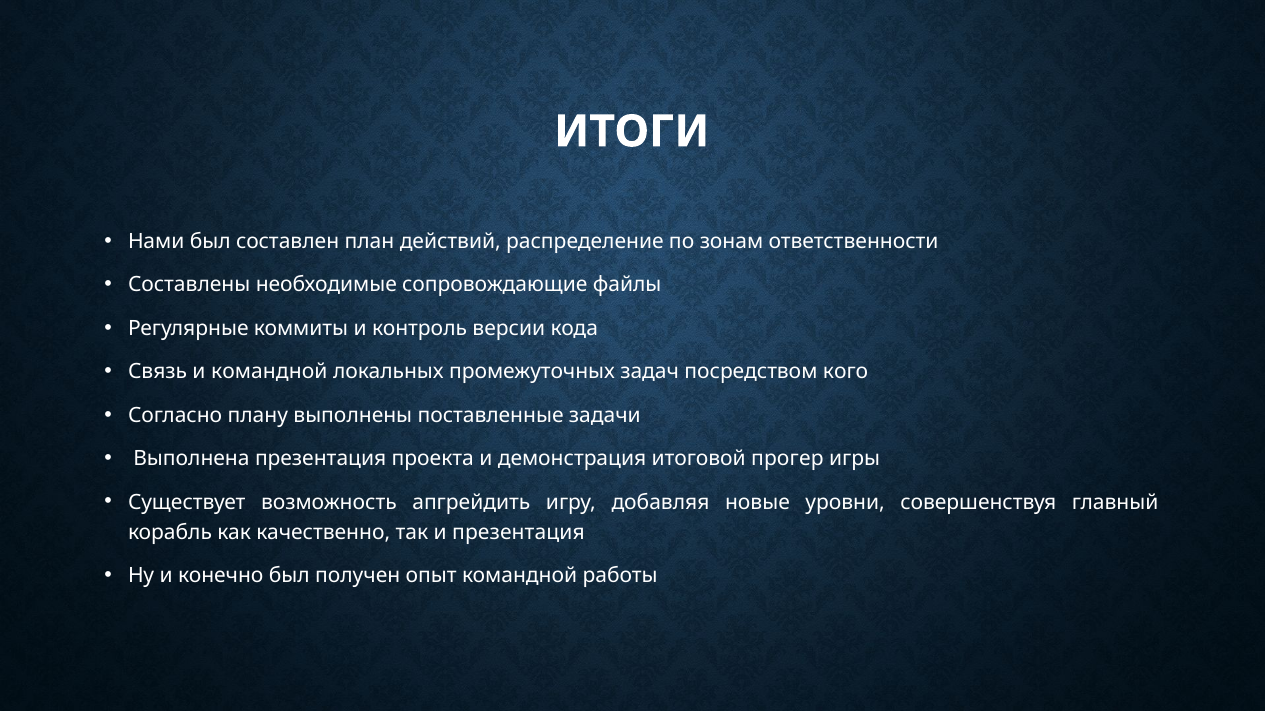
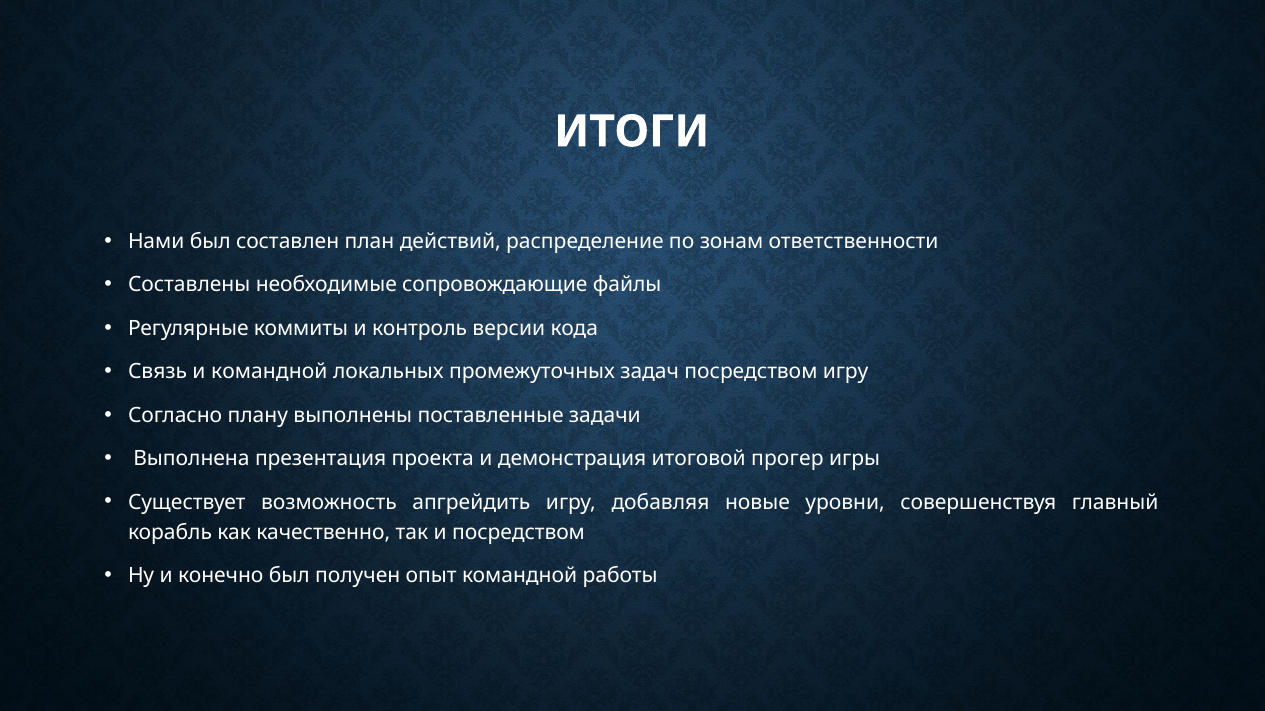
посредством кого: кого -> игру (846, 372)
и презентация: презентация -> посредством (519, 533)
